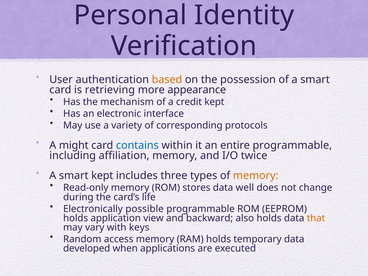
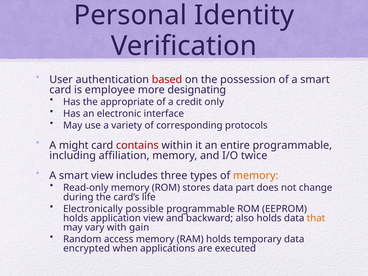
based colour: orange -> red (167, 80)
retrieving: retrieving -> employee (110, 90)
appearance: appearance -> designating (197, 90)
mechanism: mechanism -> appropriate (127, 102)
credit kept: kept -> only (214, 102)
contains colour: blue -> red (137, 145)
smart kept: kept -> view (102, 176)
well: well -> part (245, 188)
keys: keys -> gain (139, 227)
developed: developed -> encrypted (87, 249)
